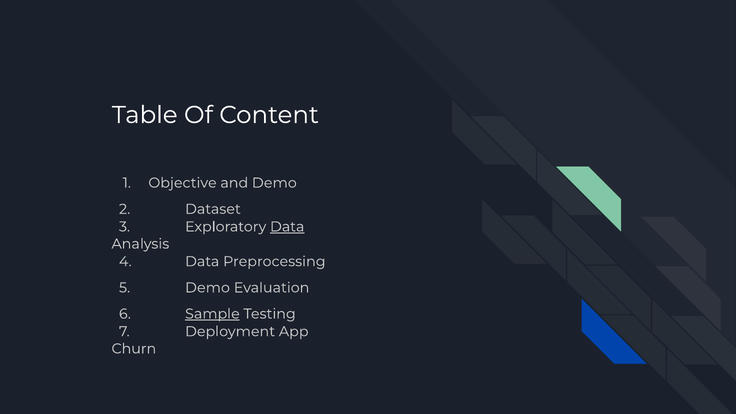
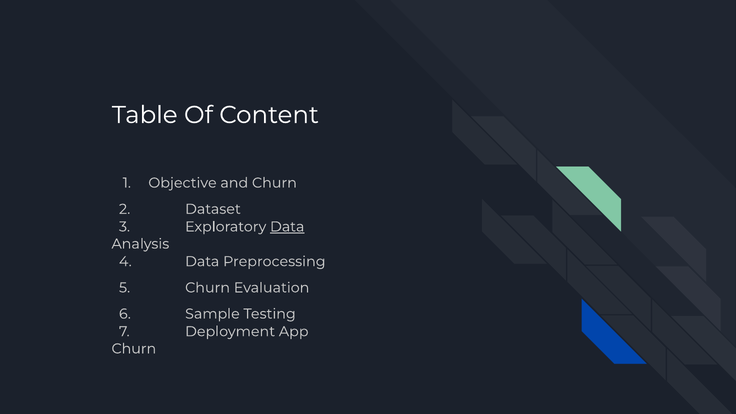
and Demo: Demo -> Churn (274, 183)
5 Demo: Demo -> Churn (208, 288)
Sample underline: present -> none (212, 314)
